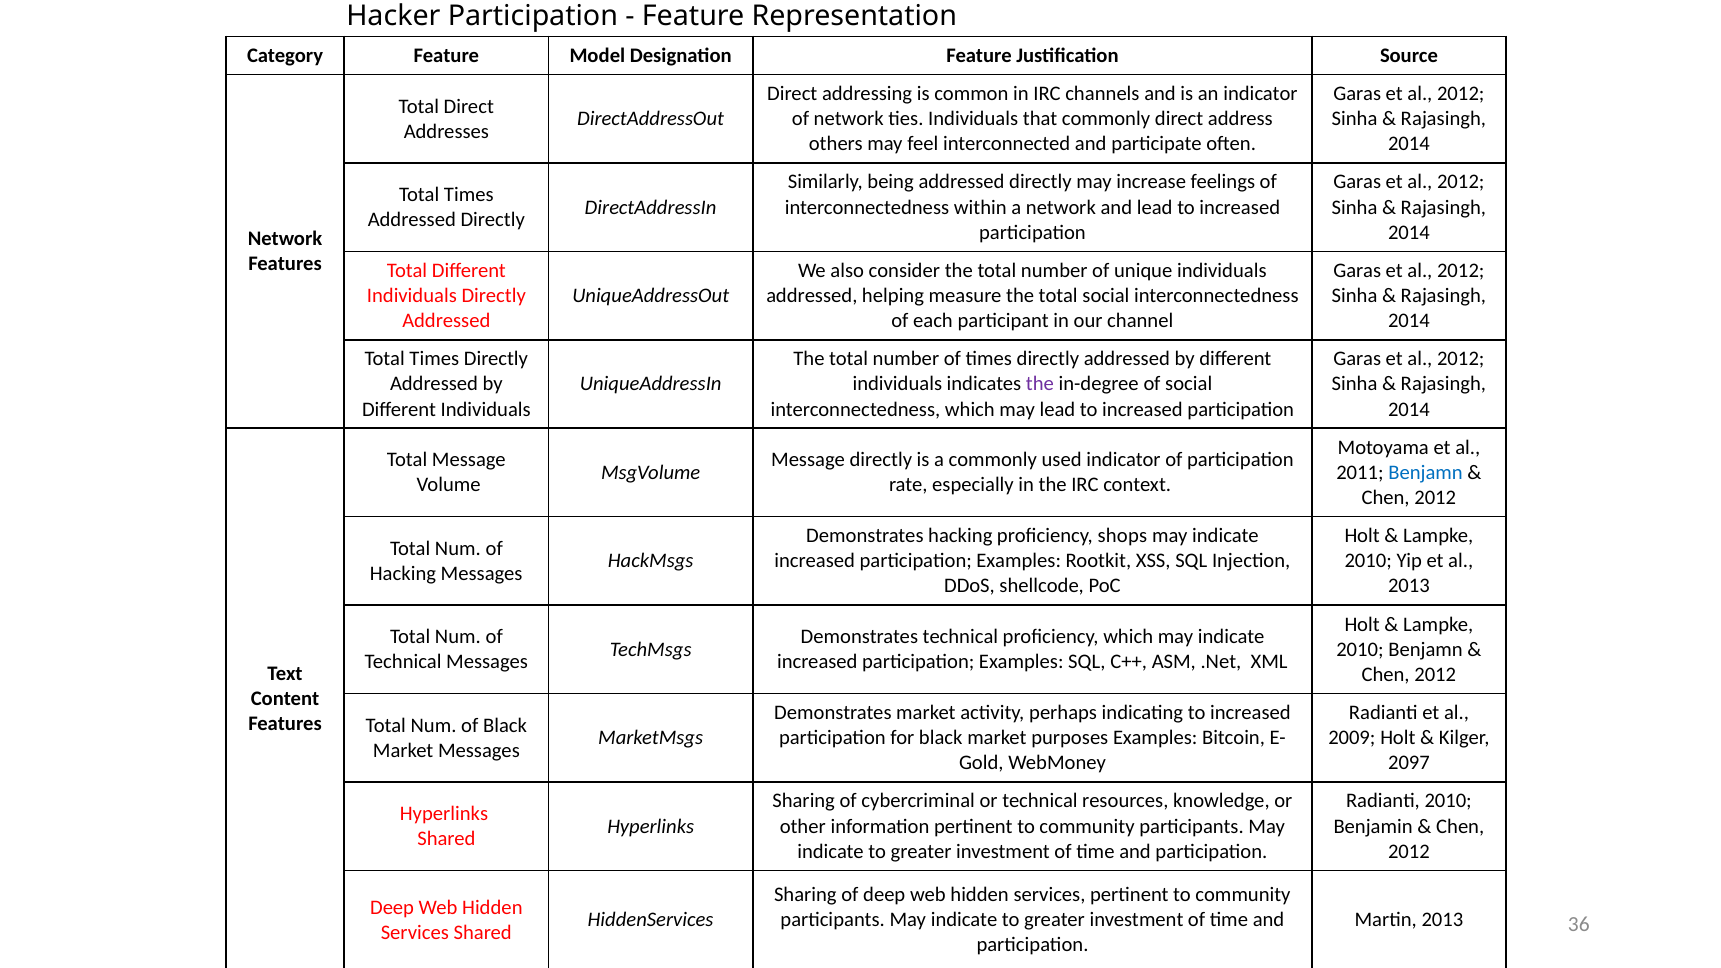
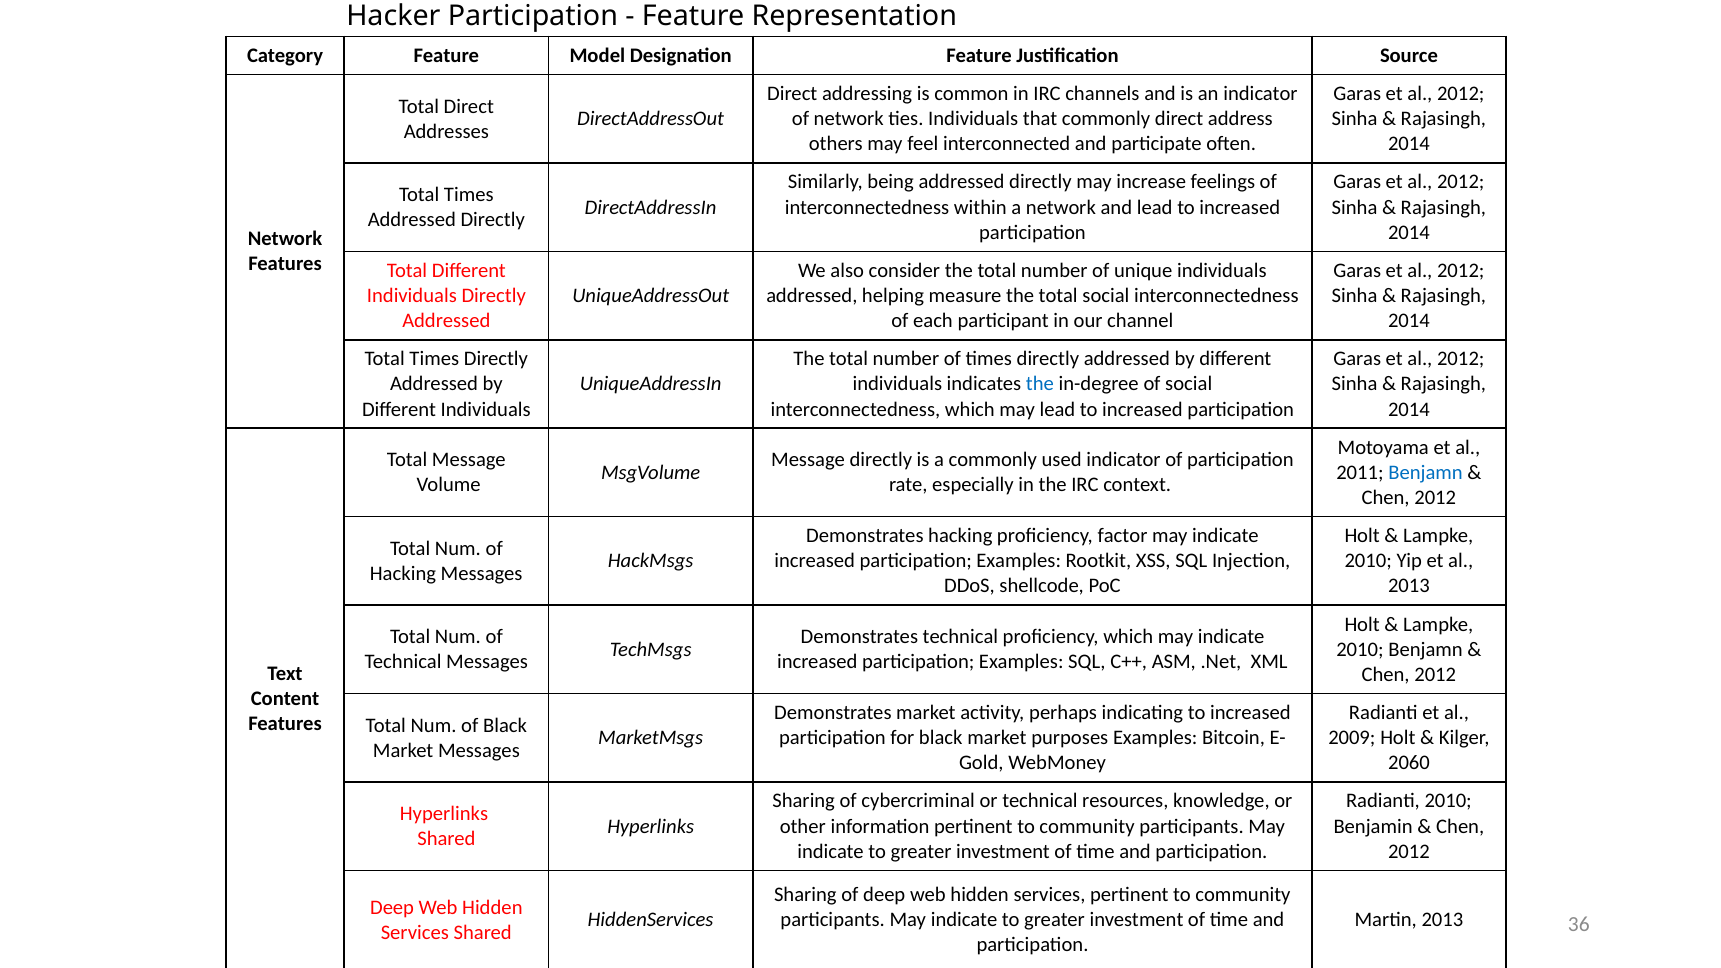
the colour: purple -> blue (1040, 384)
shops: shops -> factor (1122, 536)
2097: 2097 -> 2060 (1409, 763)
